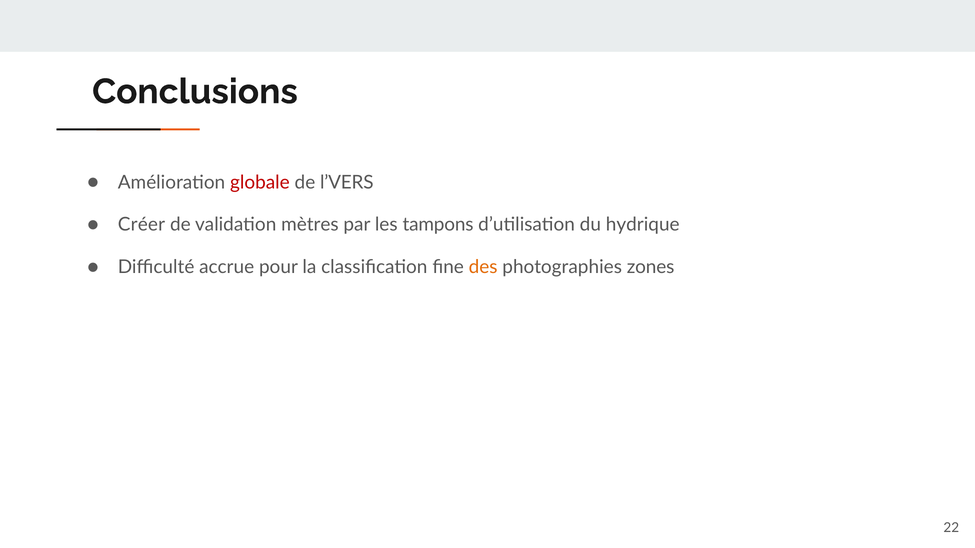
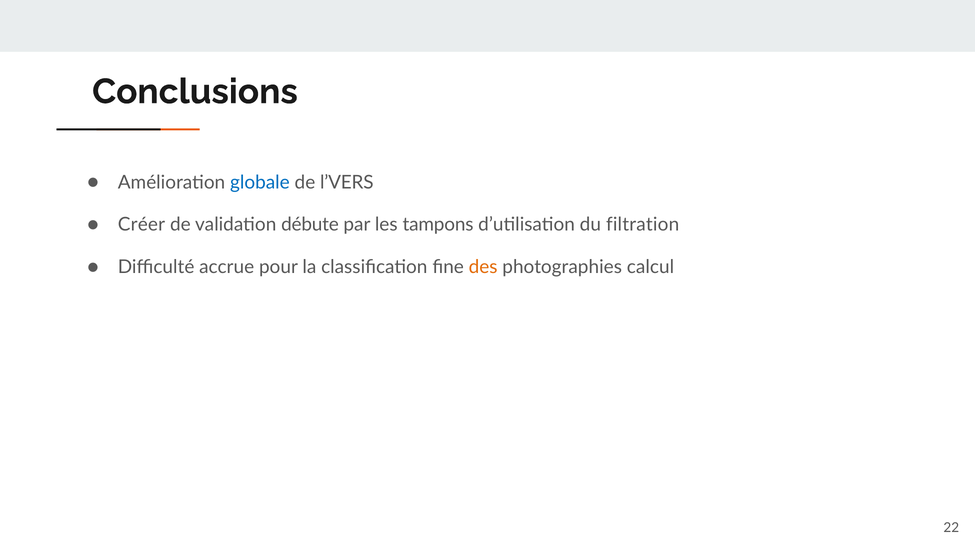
globale colour: red -> blue (260, 182)
mètres: mètres -> débute (310, 225)
hydrique: hydrique -> filtration (643, 225)
zones: zones -> calcul (650, 267)
